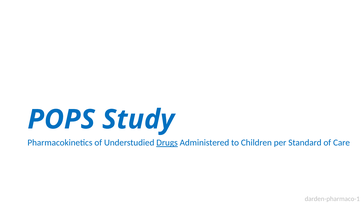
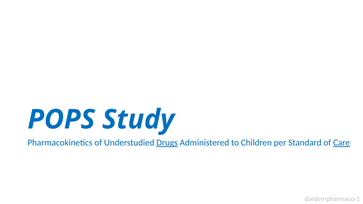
Care underline: none -> present (342, 143)
